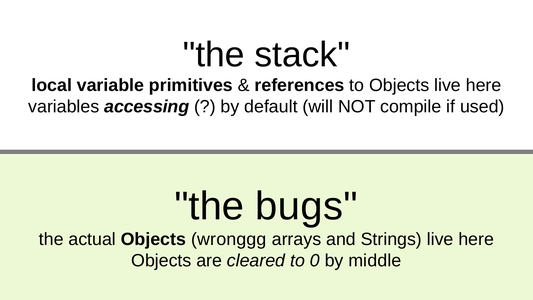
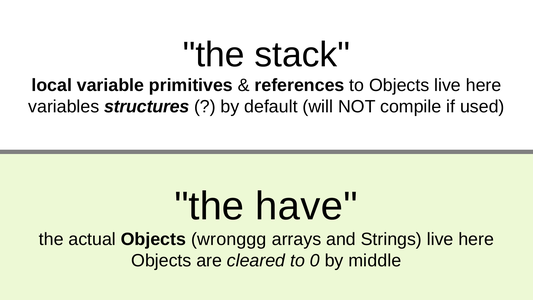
accessing: accessing -> structures (147, 107)
bugs: bugs -> have (307, 206)
